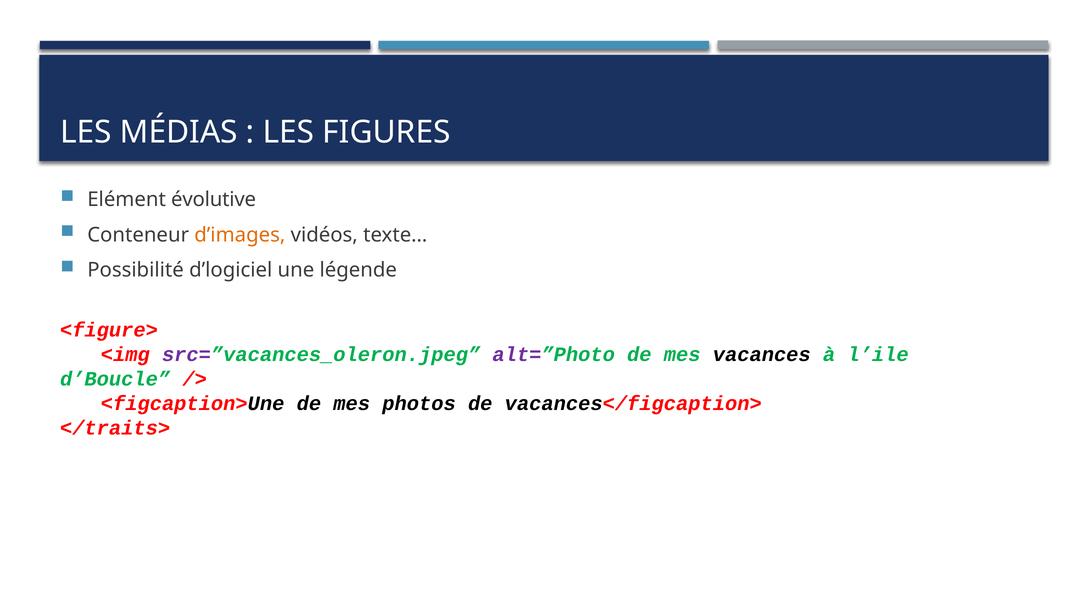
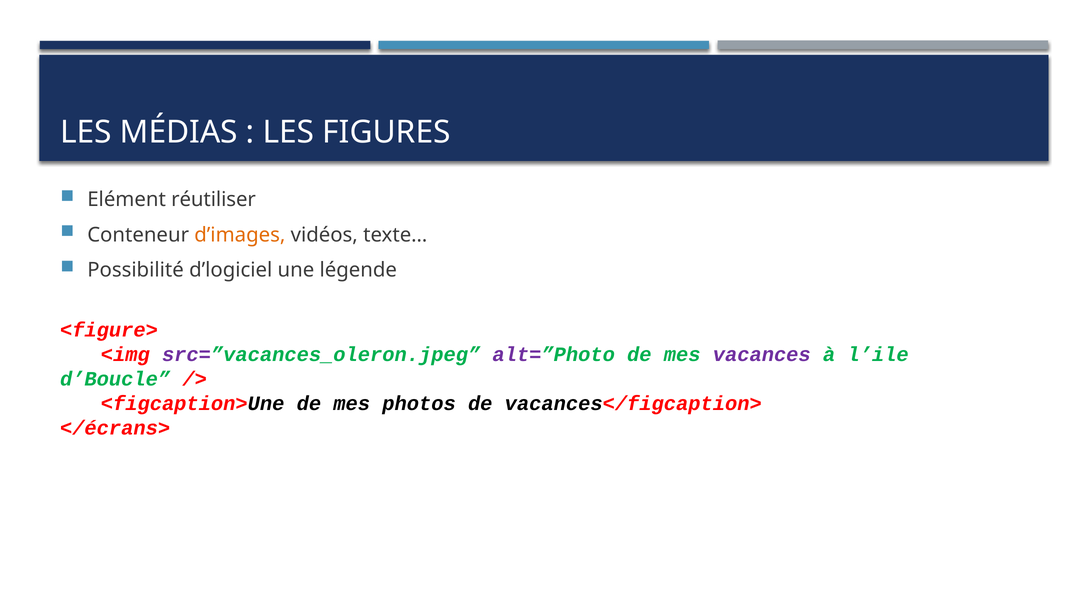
évolutive: évolutive -> réutiliser (214, 199)
vacances colour: black -> purple (762, 355)
</traits>: </traits> -> </écrans> (115, 428)
